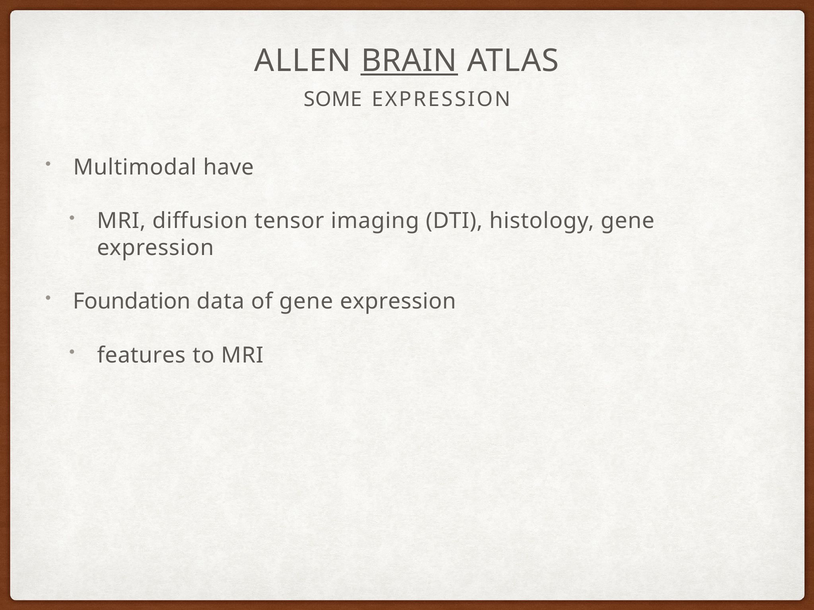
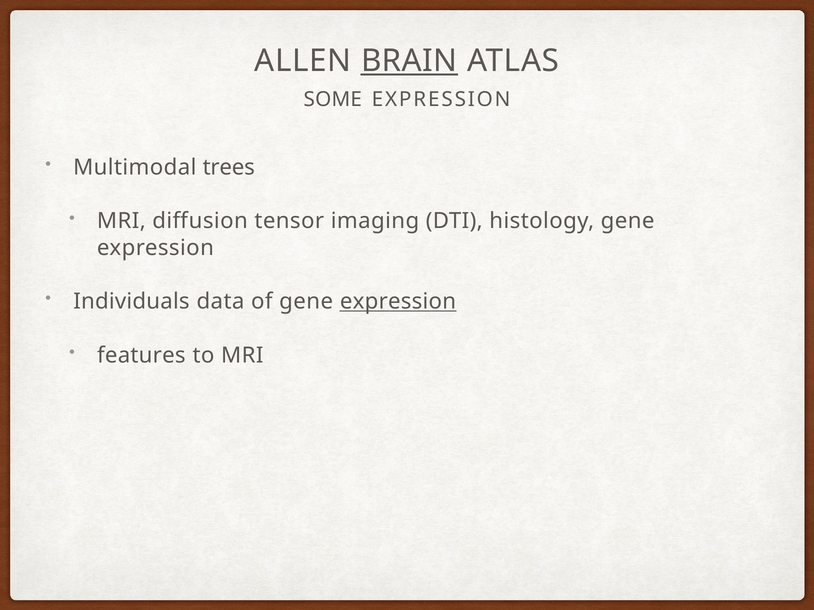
have: have -> trees (229, 168)
Foundation: Foundation -> Individuals (131, 302)
expression underline: none -> present (398, 302)
